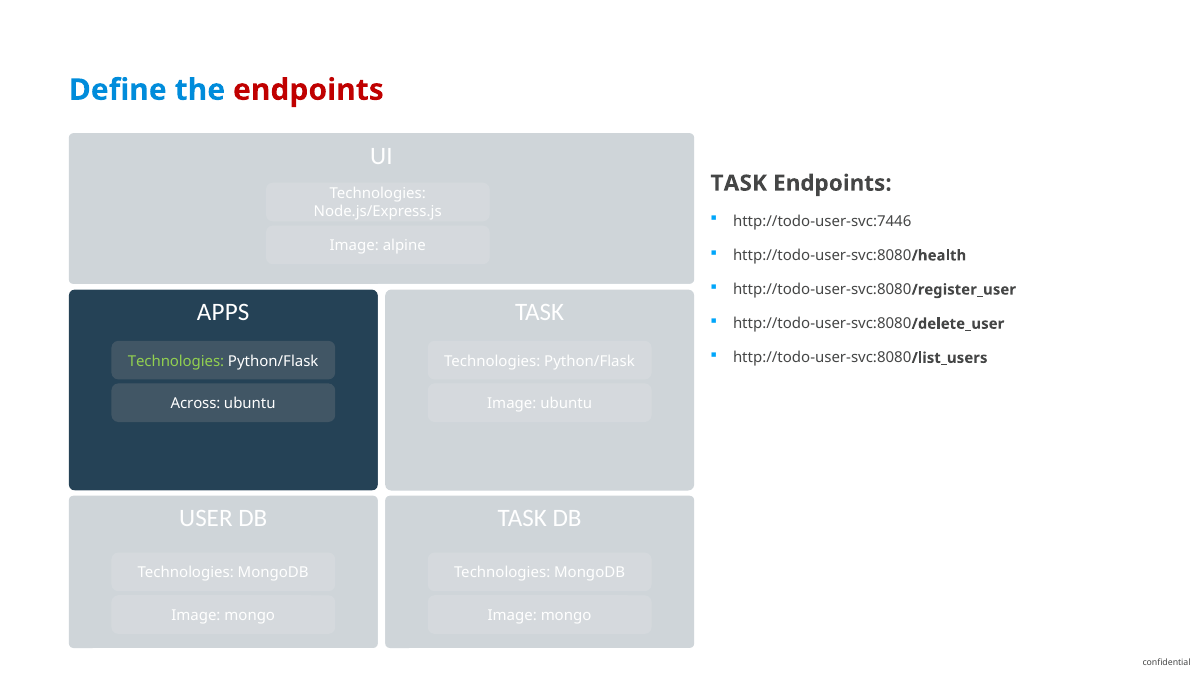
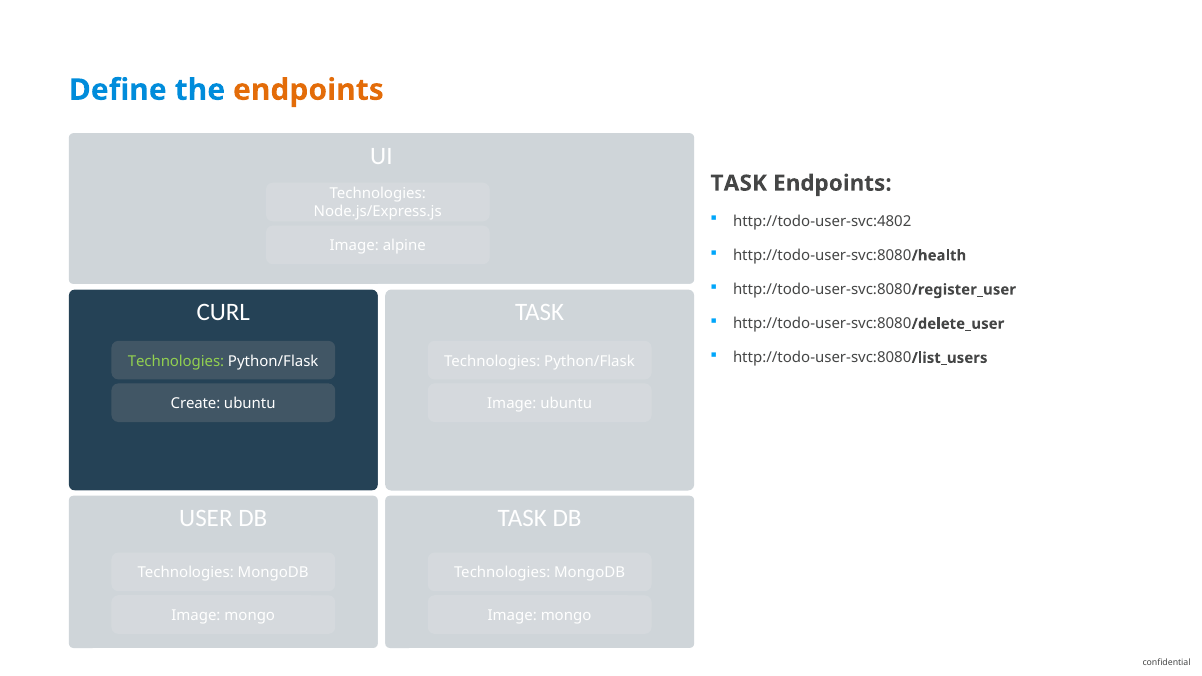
endpoints colour: red -> orange (308, 90)
http://todo-user-svc:7446: http://todo-user-svc:7446 -> http://todo-user-svc:4802 (822, 221)
APPS: APPS -> CURL (223, 313)
Across: Across -> Create (196, 404)
